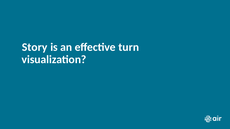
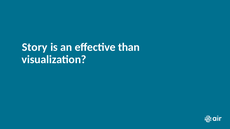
turn: turn -> than (129, 47)
